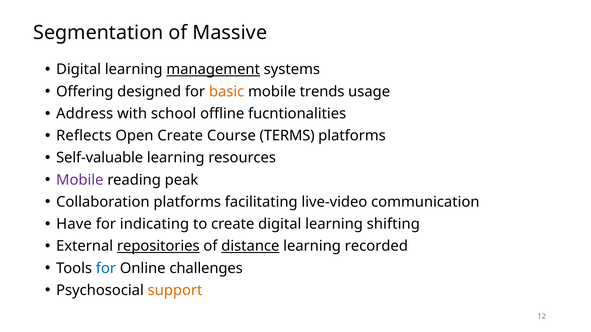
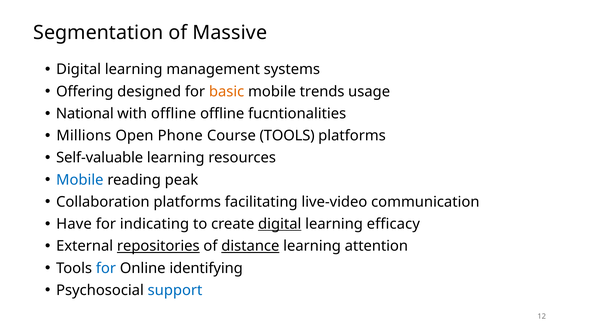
management underline: present -> none (213, 70)
Address: Address -> National (85, 114)
with school: school -> offline (174, 114)
Reflects: Reflects -> Millions (84, 136)
Open Create: Create -> Phone (180, 136)
Course TERMS: TERMS -> TOOLS (287, 136)
Mobile colour: purple -> blue (80, 180)
digital underline: none -> present (280, 224)
shifting: shifting -> efficacy (393, 224)
recorded: recorded -> attention (376, 246)
challenges: challenges -> identifying (206, 269)
support colour: orange -> blue (175, 291)
